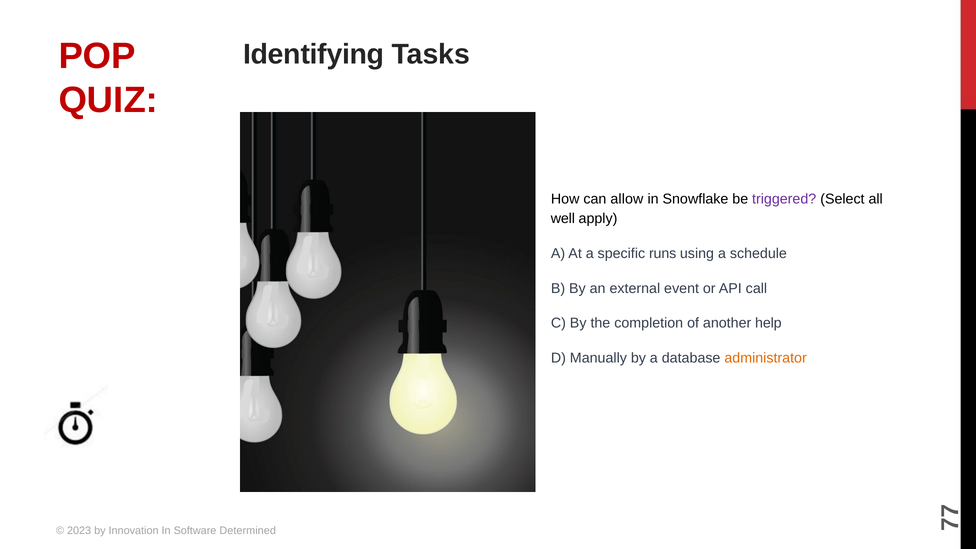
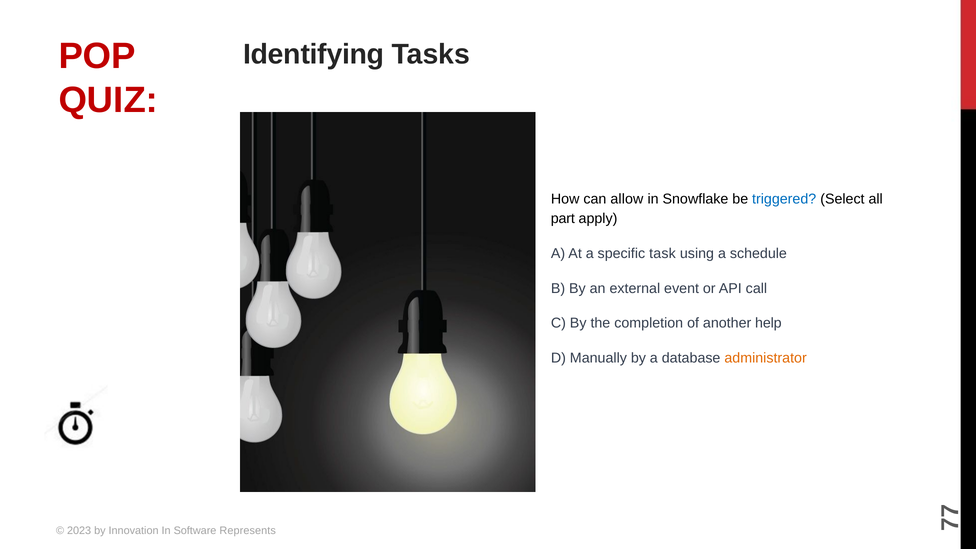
triggered colour: purple -> blue (784, 199)
well: well -> part (563, 219)
runs: runs -> task (662, 253)
Determined: Determined -> Represents (248, 531)
